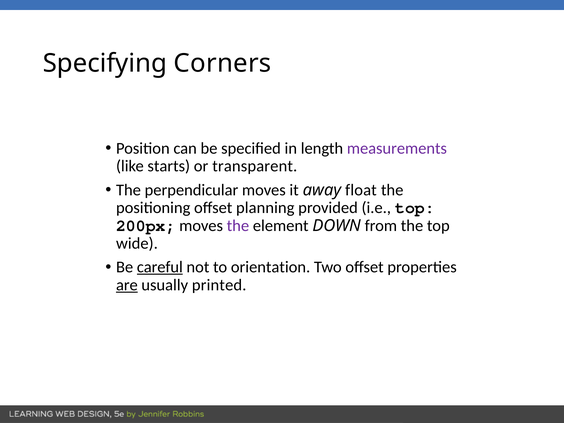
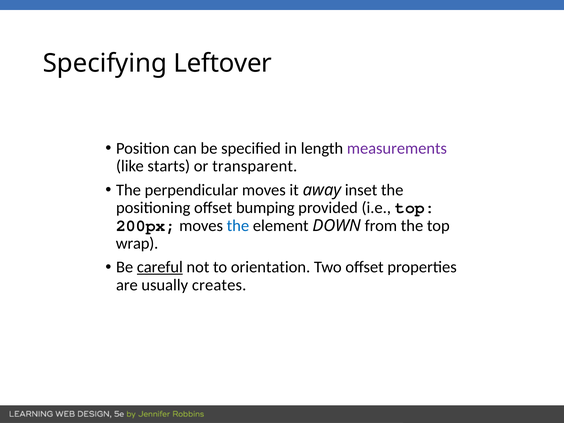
Corners: Corners -> Leftover (223, 63)
float: float -> inset (361, 190)
planning: planning -> bumping (265, 208)
the colour: purple -> blue (238, 226)
wide: wide -> wrap (137, 243)
are underline: present -> none (127, 285)
printed: printed -> creates (219, 285)
